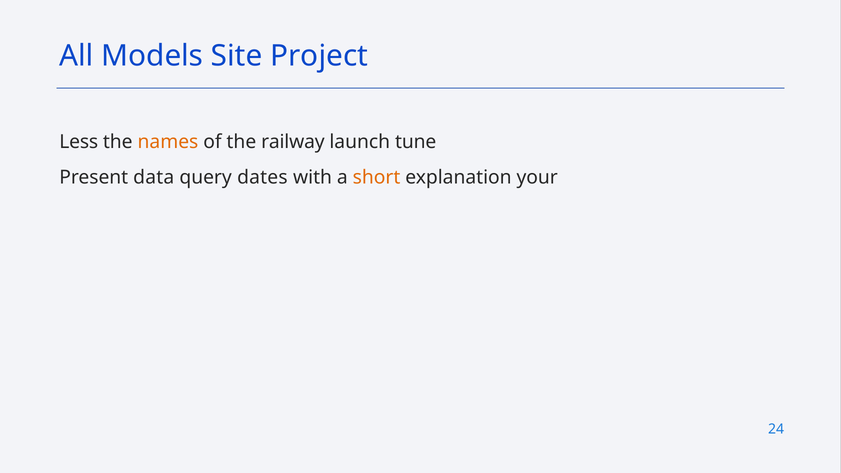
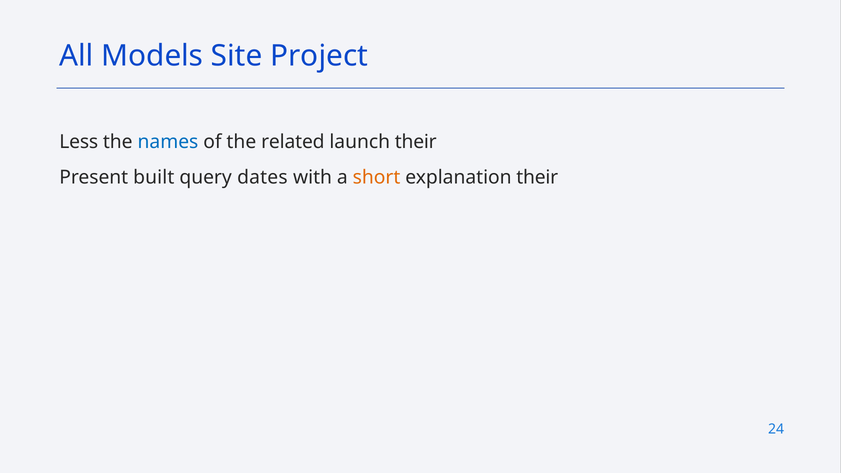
names colour: orange -> blue (168, 142)
railway: railway -> related (293, 142)
launch tune: tune -> their (416, 142)
data: data -> built (154, 177)
explanation your: your -> their (537, 177)
